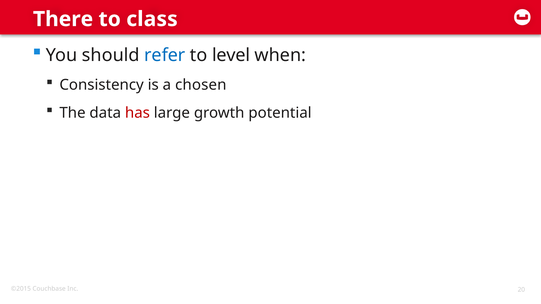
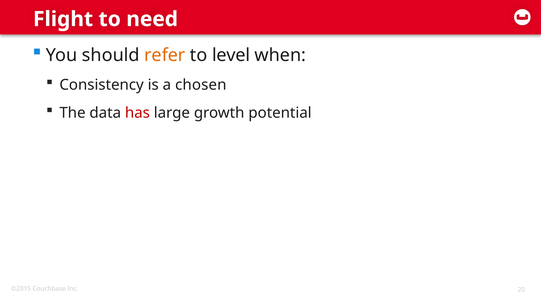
There: There -> Flight (63, 19)
class: class -> need (152, 19)
refer colour: blue -> orange (165, 55)
